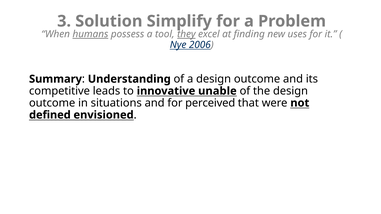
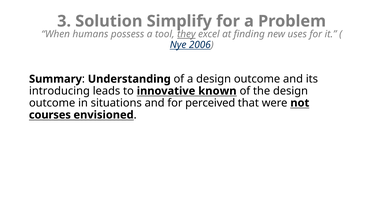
humans underline: present -> none (90, 34)
competitive: competitive -> introducing (59, 91)
unable: unable -> known (217, 91)
defined: defined -> courses (50, 115)
